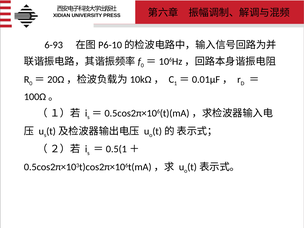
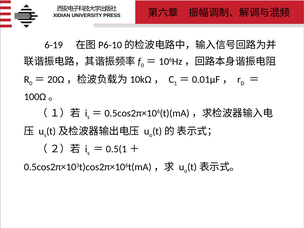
6-93: 6-93 -> 6-19 (54, 45)
